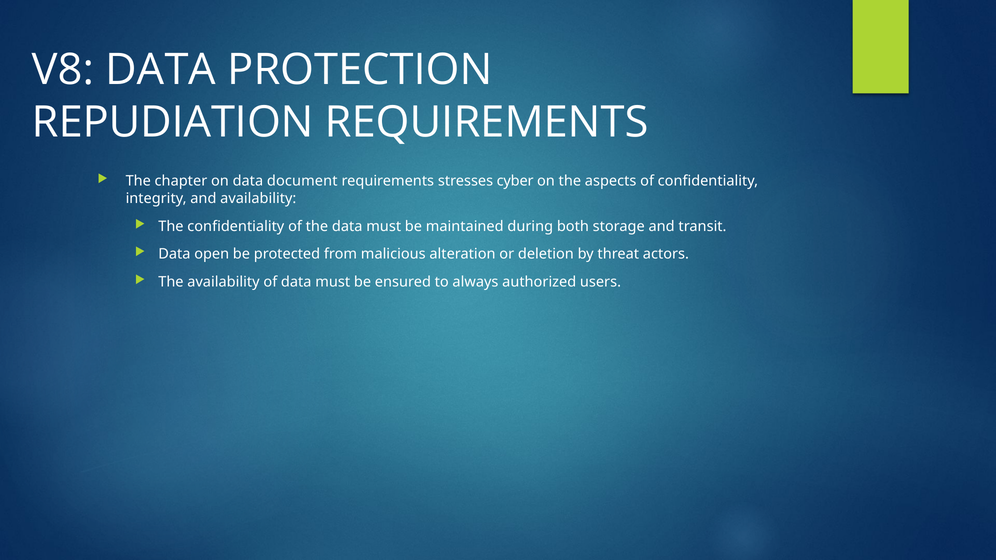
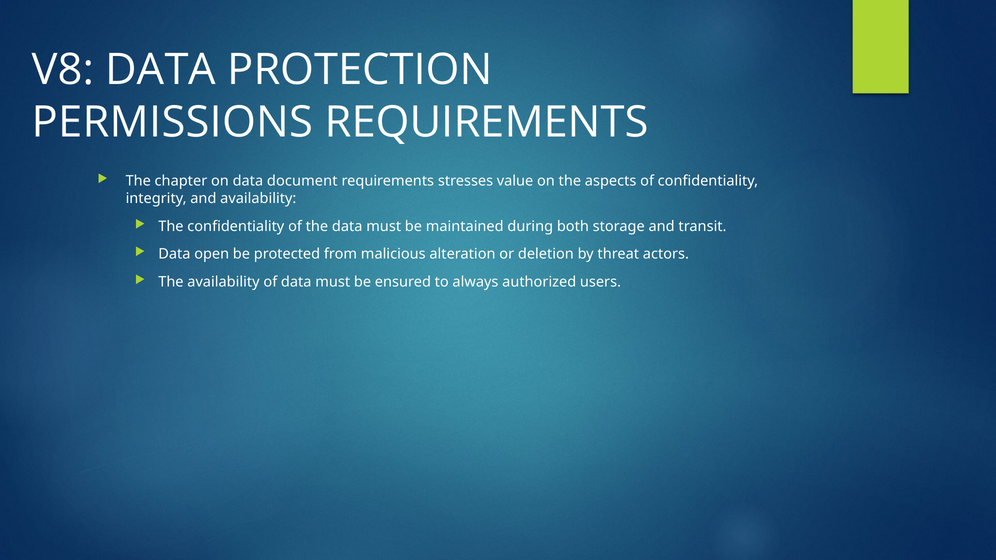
REPUDIATION: REPUDIATION -> PERMISSIONS (172, 122)
cyber: cyber -> value (515, 181)
